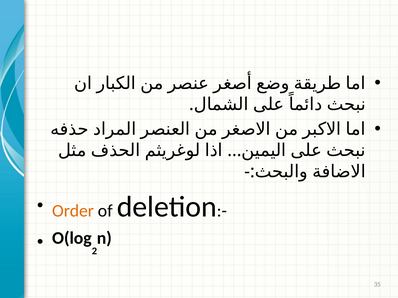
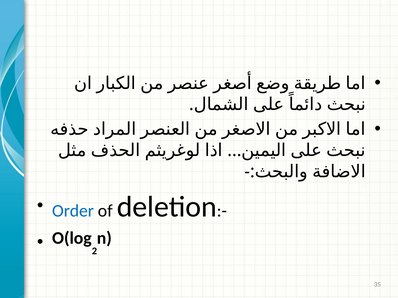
Order colour: orange -> blue (73, 211)
